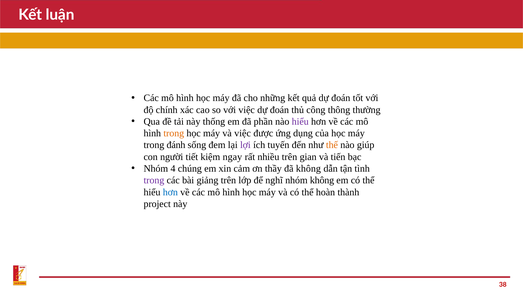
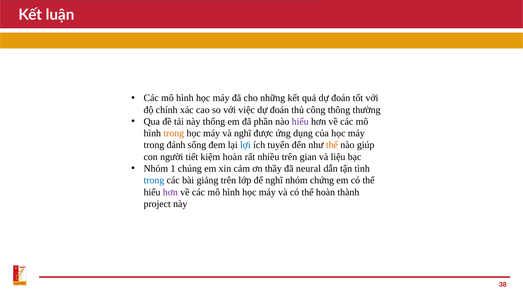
và việc: việc -> nghĩ (243, 133)
lợi colour: purple -> blue (245, 145)
kiệm ngay: ngay -> hoàn (232, 157)
tiến: tiến -> liệu (338, 157)
4: 4 -> 1 (173, 169)
đã không: không -> neural (308, 169)
trong colour: purple -> blue (154, 180)
nhóm không: không -> chứng (322, 180)
hơn colour: blue -> purple (170, 192)
